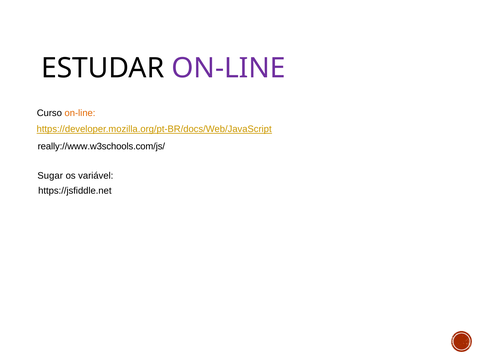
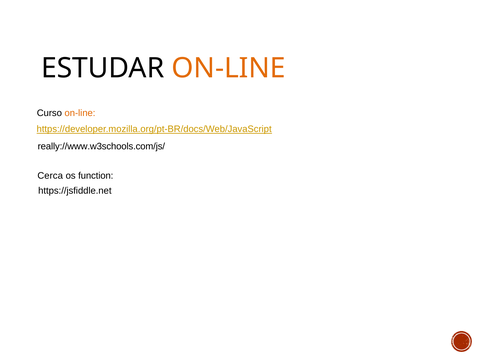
ON-LINE colour: purple -> orange (229, 68)
Sugar: Sugar -> Cerca (50, 176)
variável: variável -> function (96, 176)
